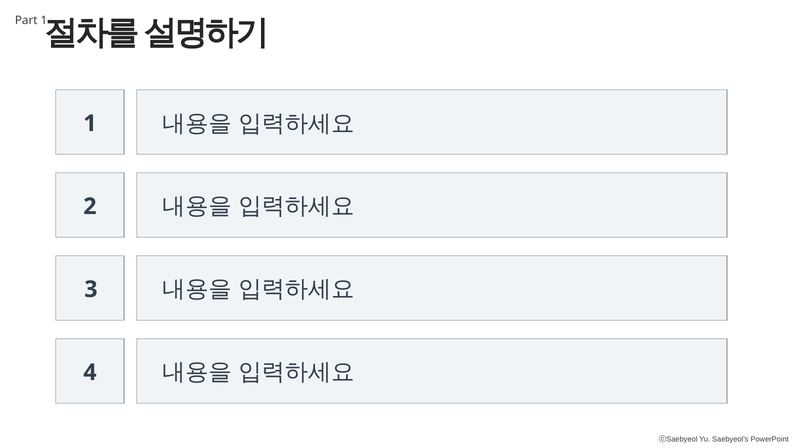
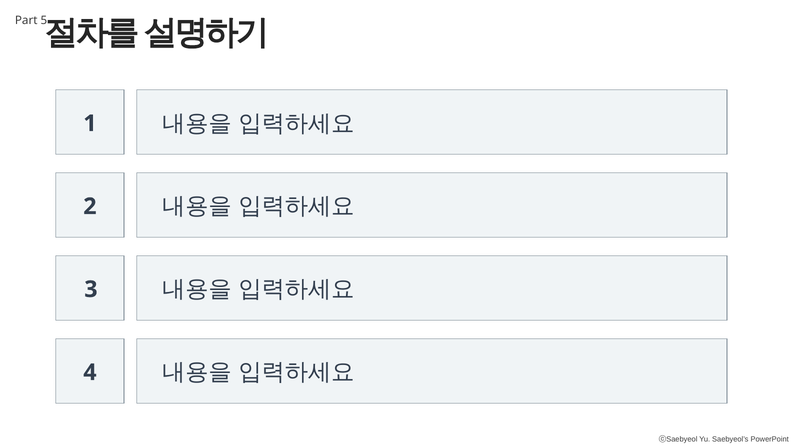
Part 1: 1 -> 5 (44, 20)
